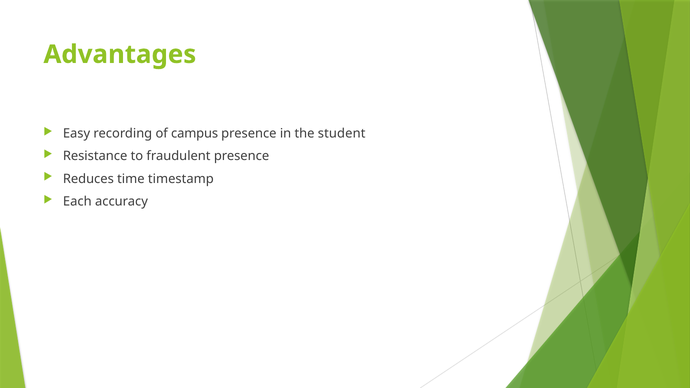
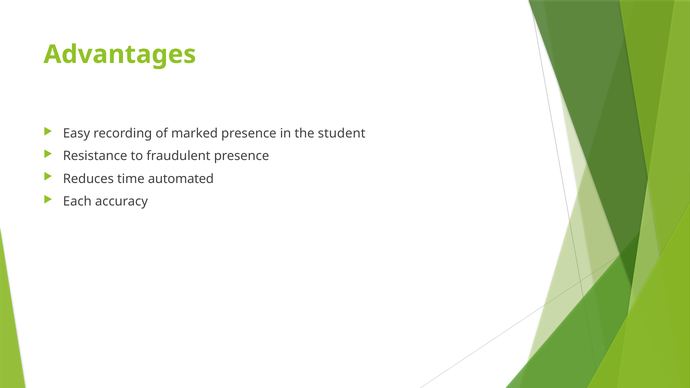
campus: campus -> marked (195, 134)
timestamp: timestamp -> automated (181, 179)
